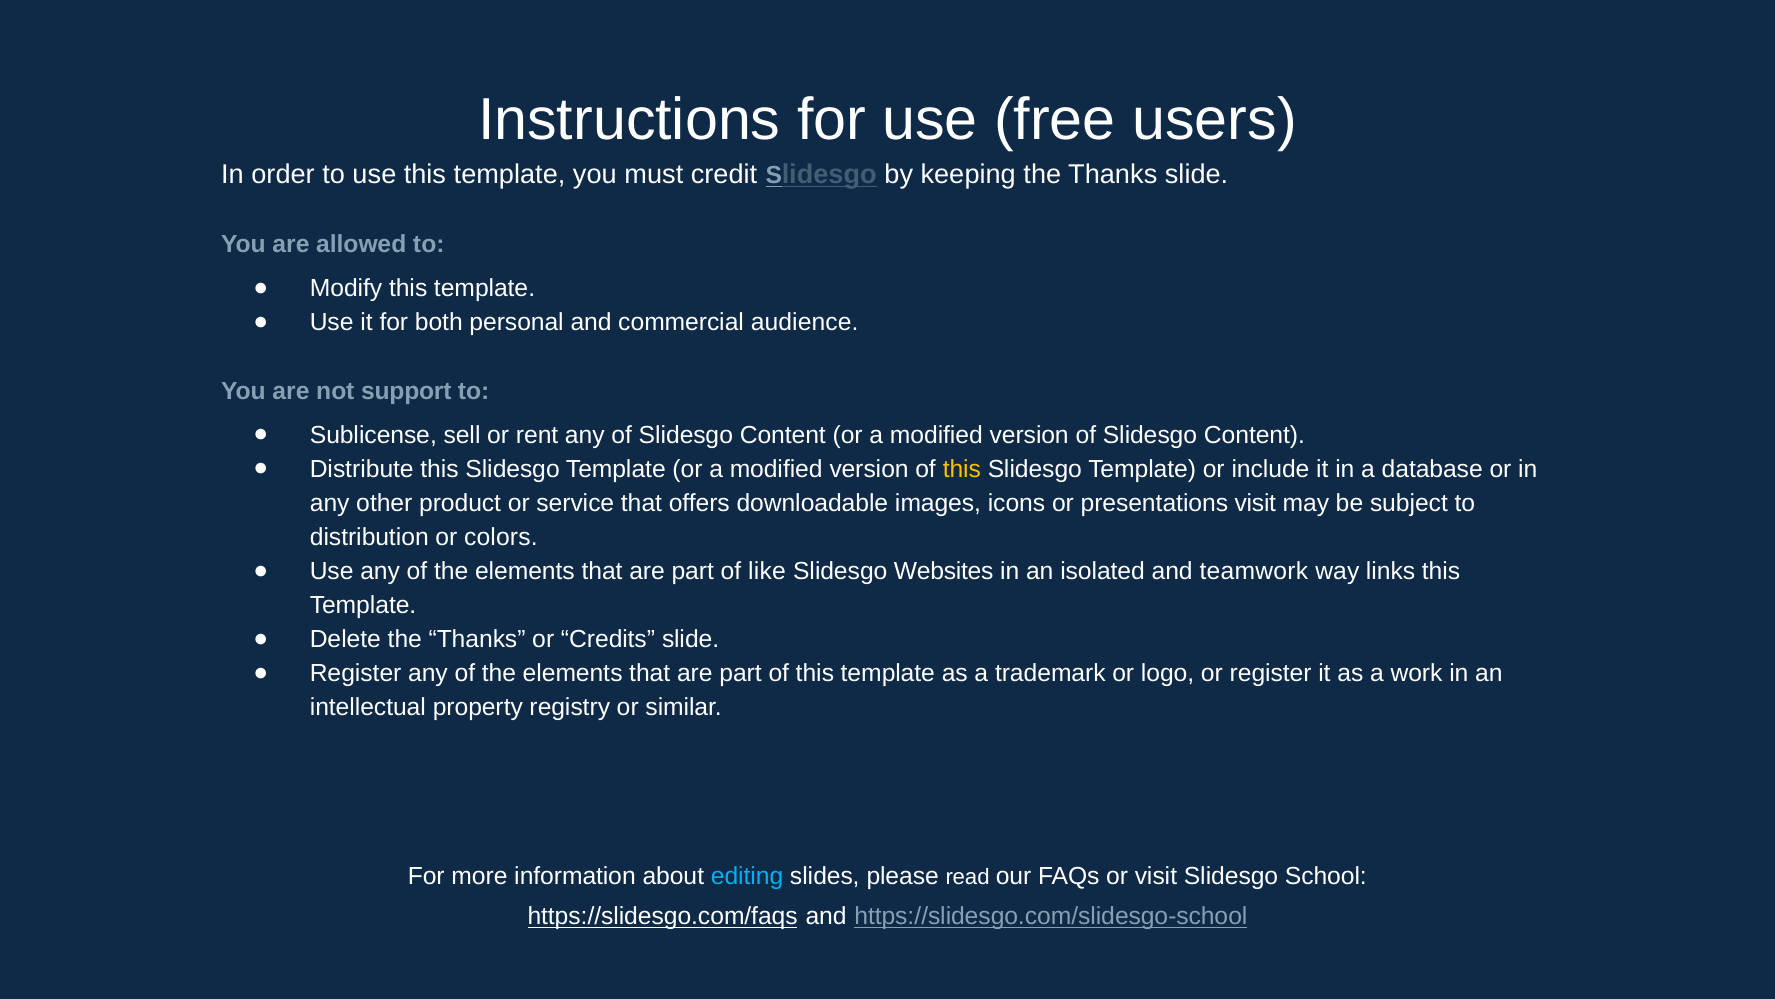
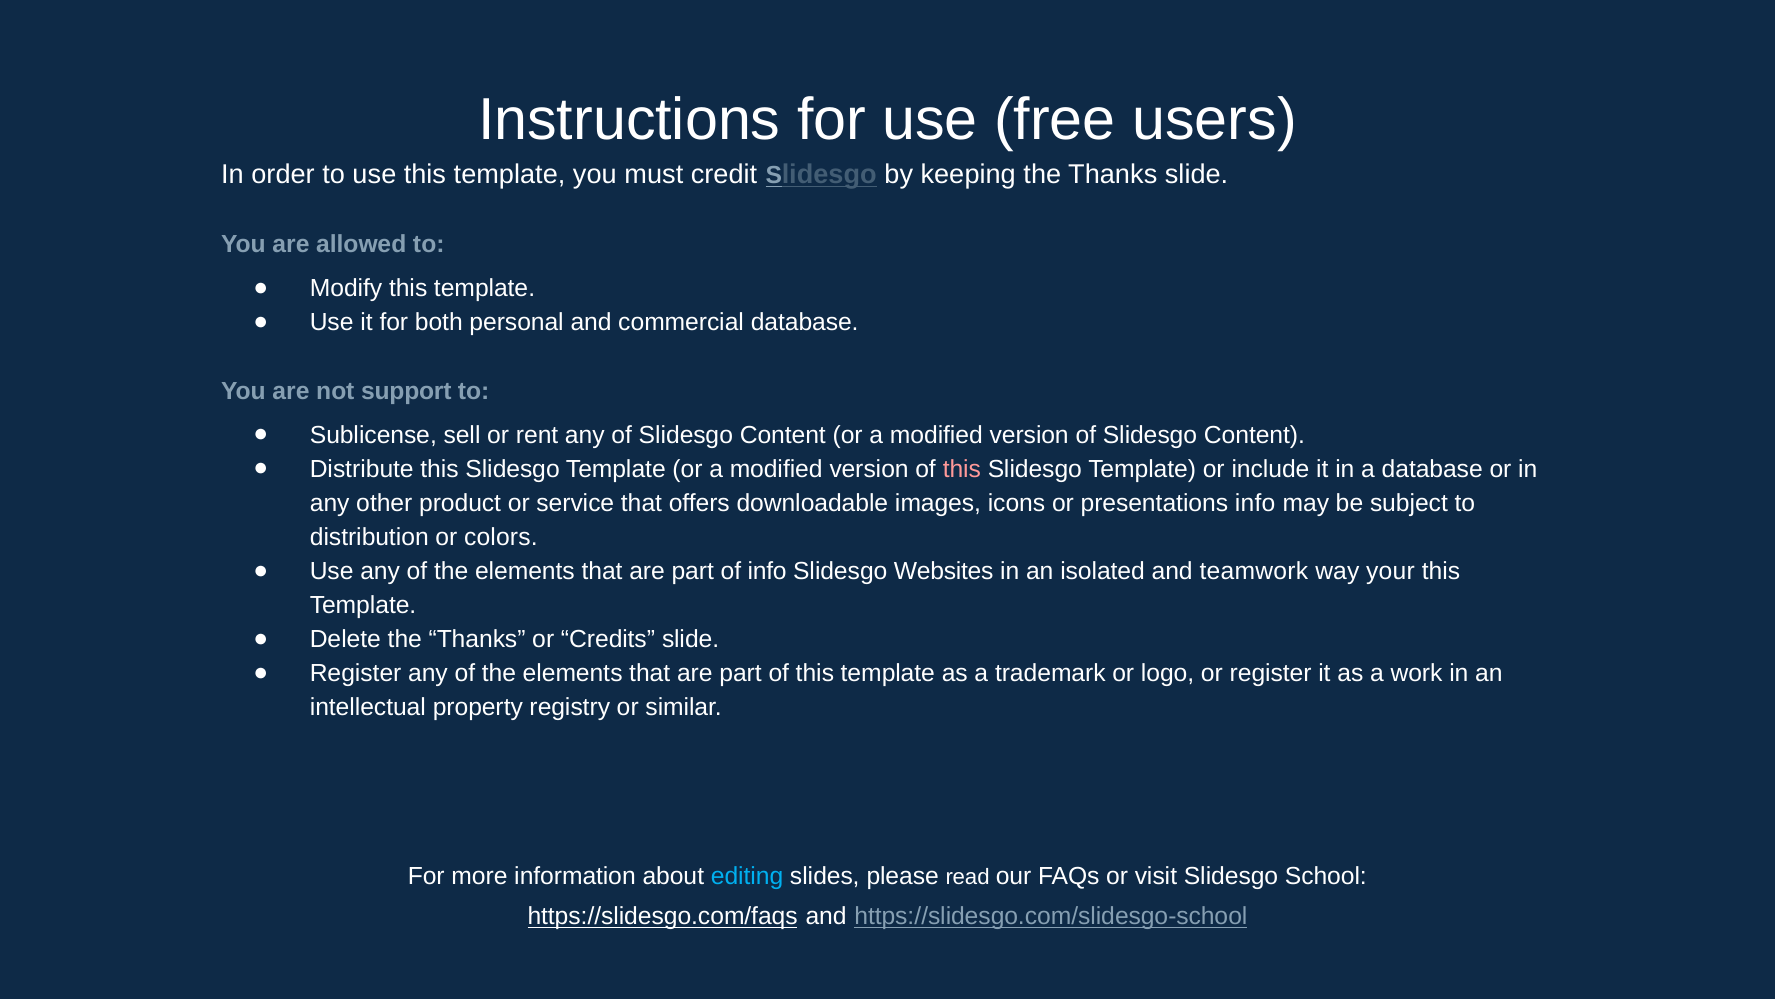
commercial audience: audience -> database (805, 322)
this colour: yellow -> pink (962, 469)
presentations visit: visit -> info (1255, 503)
of like: like -> info (767, 571)
links: links -> your (1390, 571)
